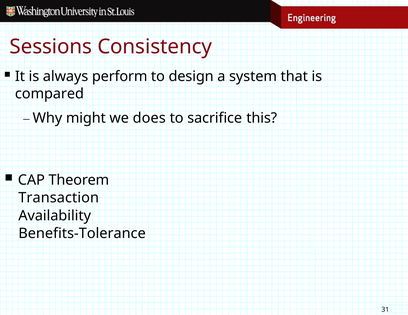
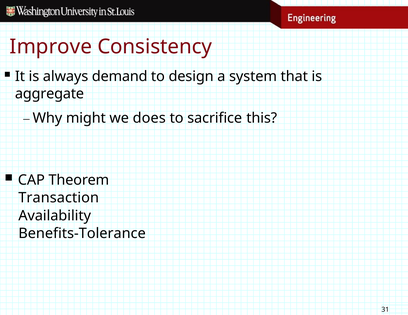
Sessions: Sessions -> Improve (51, 47)
perform: perform -> demand (120, 76)
compared: compared -> aggregate (50, 94)
